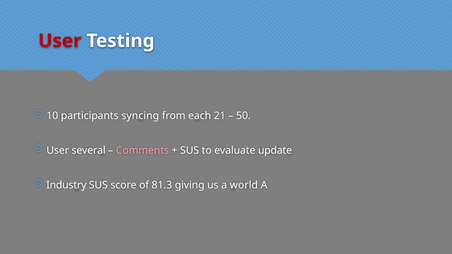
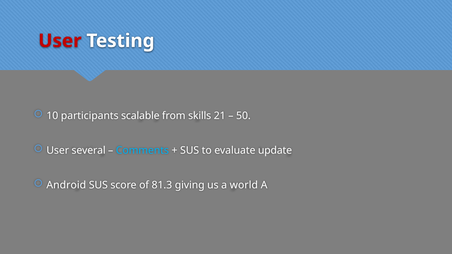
syncing: syncing -> scalable (140, 116)
each: each -> skills (200, 116)
Comments colour: pink -> light blue (142, 151)
Industry: Industry -> Android (66, 185)
